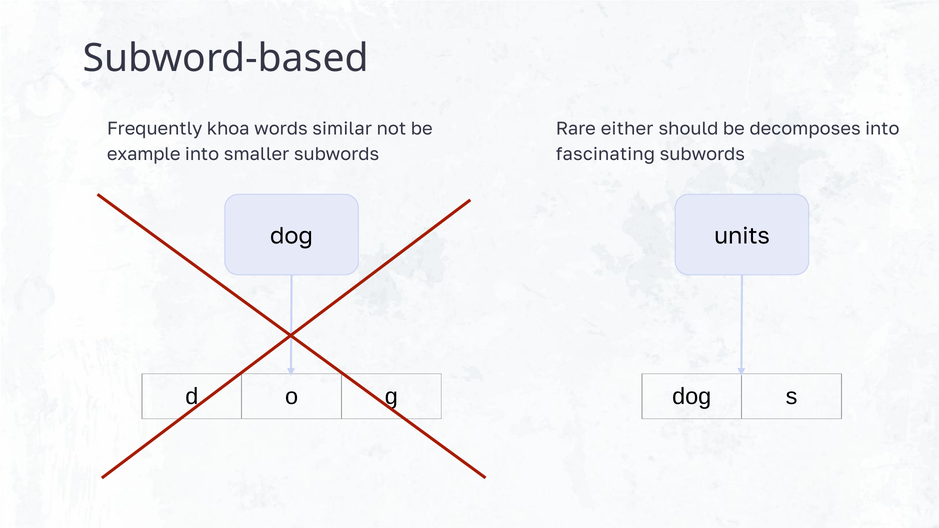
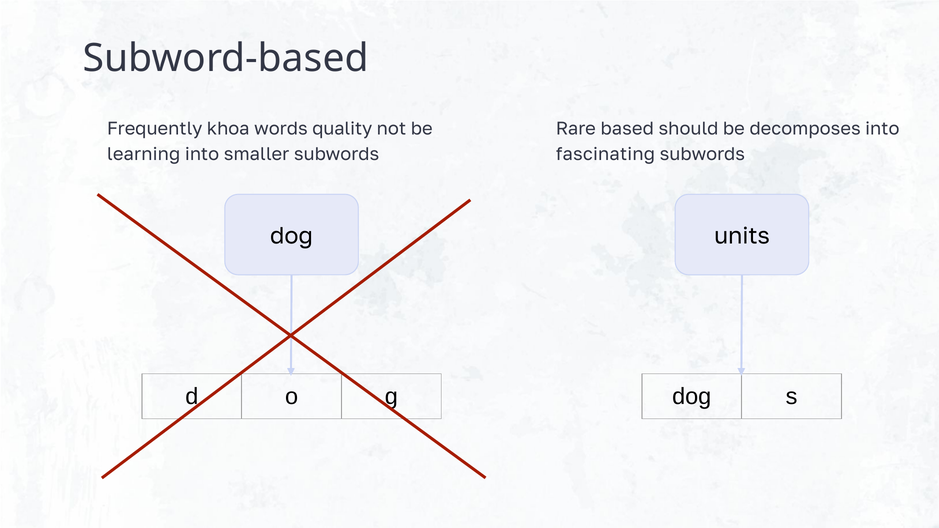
similar: similar -> quality (342, 129)
either: either -> based (627, 129)
example: example -> learning (144, 154)
